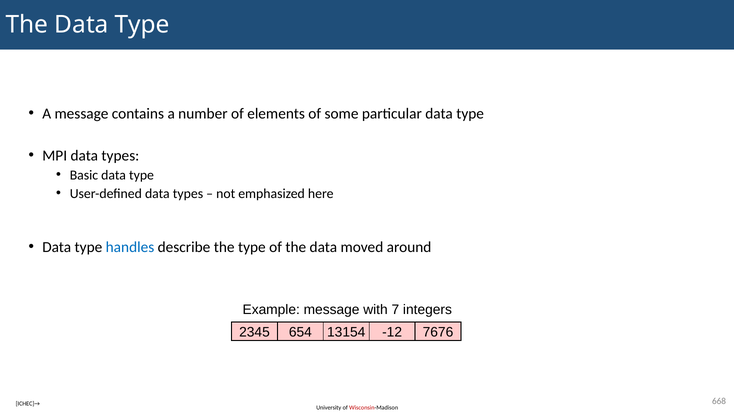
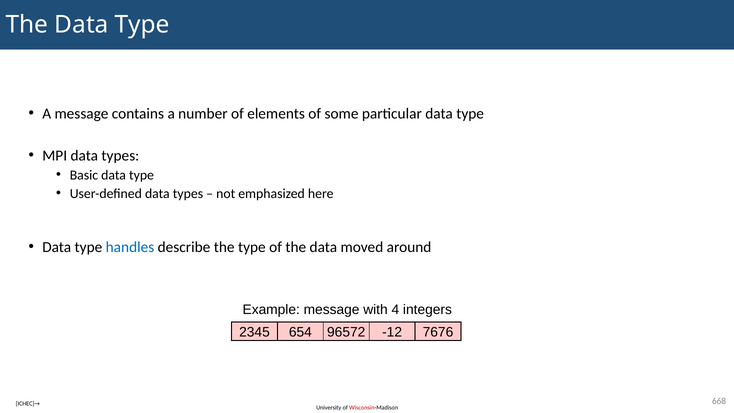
7: 7 -> 4 (395, 310)
13154: 13154 -> 96572 (346, 332)
